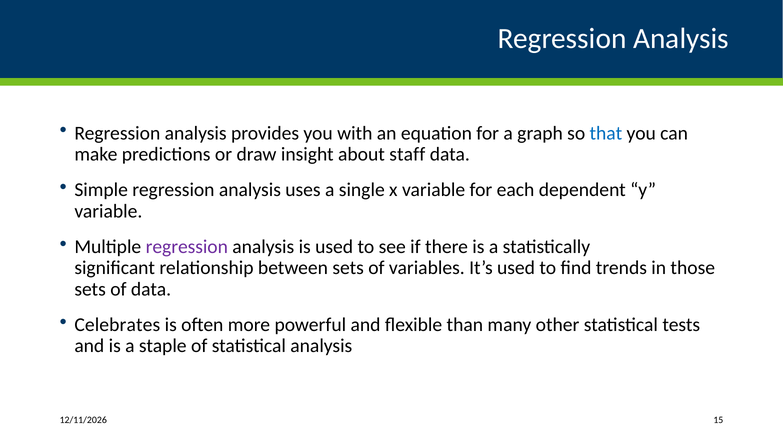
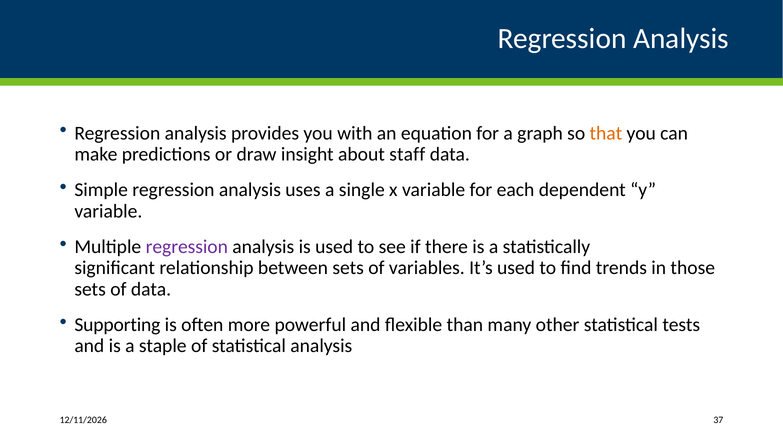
that colour: blue -> orange (606, 133)
Celebrates: Celebrates -> Supporting (117, 325)
15: 15 -> 37 (718, 421)
